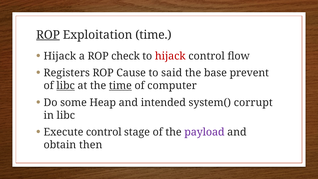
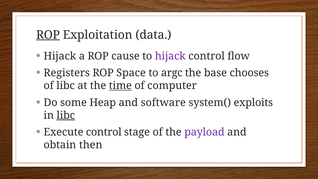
Exploitation time: time -> data (153, 35)
check: check -> cause (126, 56)
hijack colour: red -> purple (170, 56)
Cause: Cause -> Space (131, 73)
said: said -> argc (172, 73)
prevent: prevent -> chooses (249, 73)
libc underline: present -> none (66, 86)
intended: intended -> software (163, 103)
corrupt: corrupt -> exploits (253, 103)
libc underline: none -> present (66, 115)
